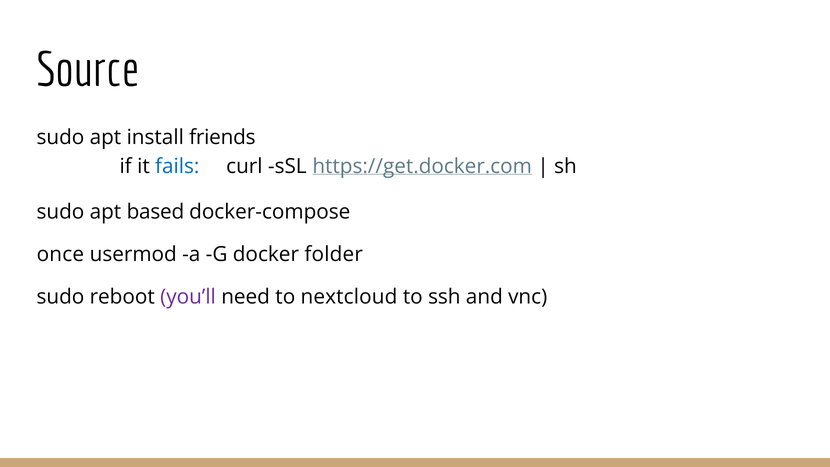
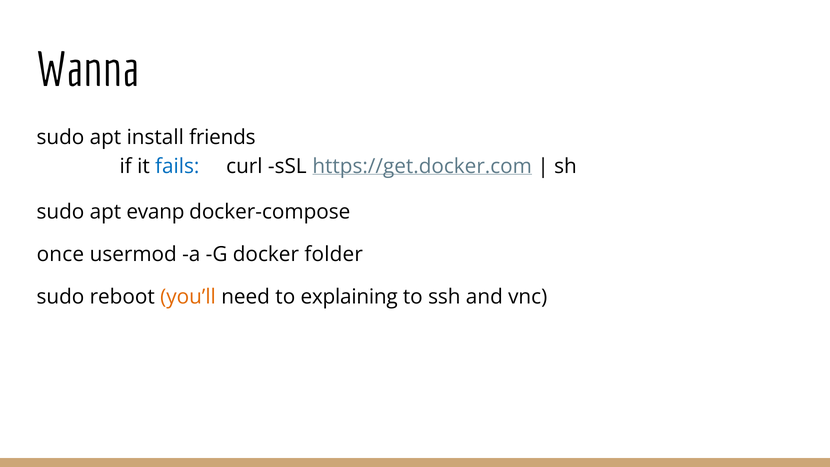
Source: Source -> Wanna (88, 70)
based: based -> evanp (155, 212)
you’ll colour: purple -> orange (188, 297)
nextcloud: nextcloud -> explaining (349, 297)
